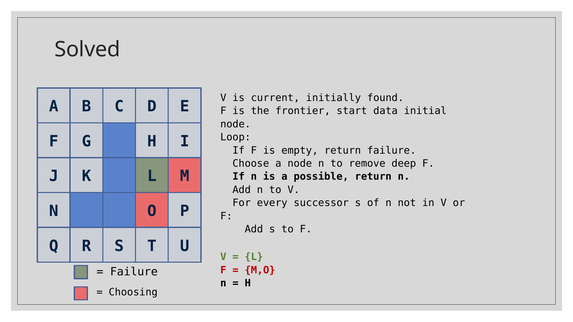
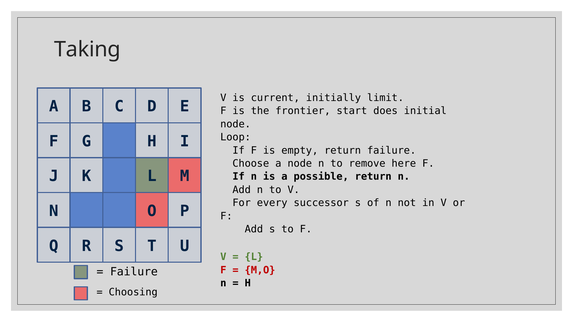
Solved: Solved -> Taking (87, 50)
found: found -> limit (386, 98)
data: data -> does (386, 111)
deep: deep -> here (404, 164)
